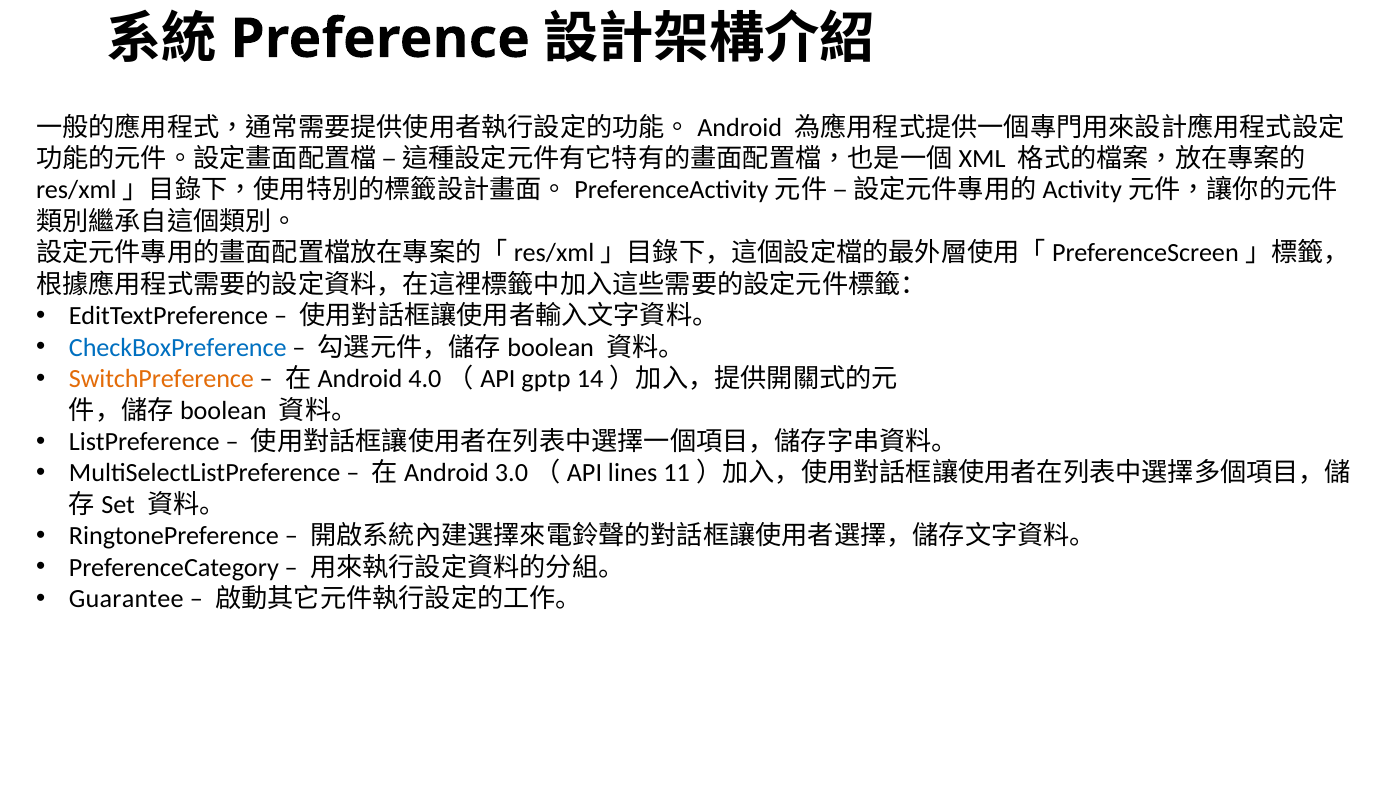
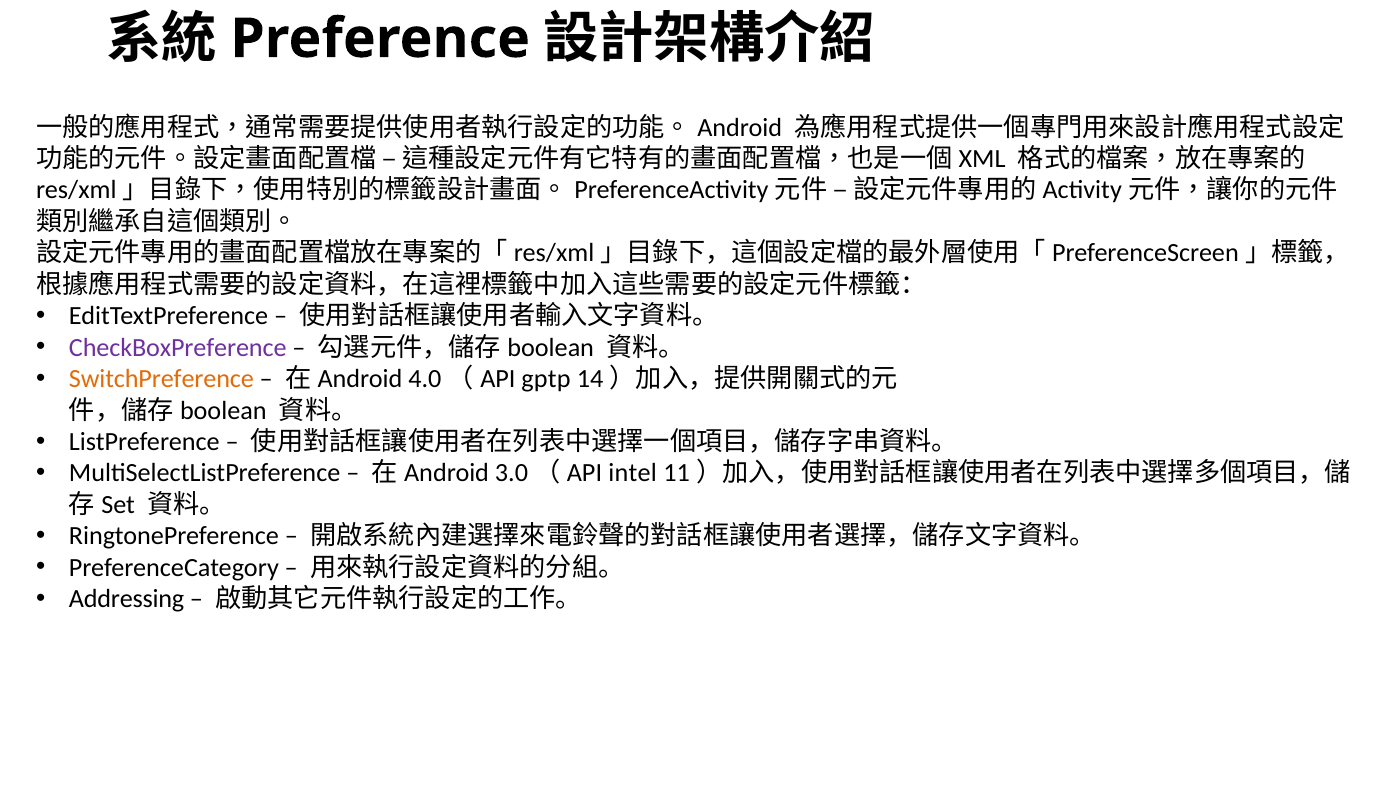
CheckBoxPreference colour: blue -> purple (178, 347)
lines: lines -> intel (633, 473)
Guarantee: Guarantee -> Addressing (127, 599)
